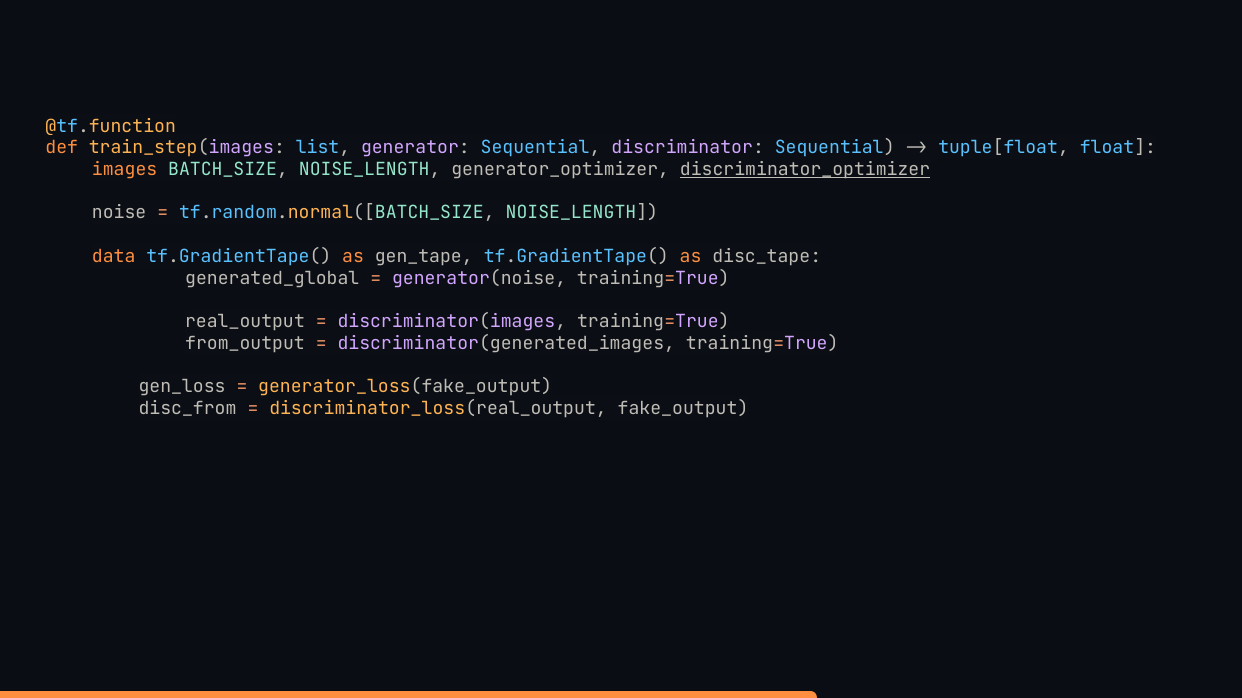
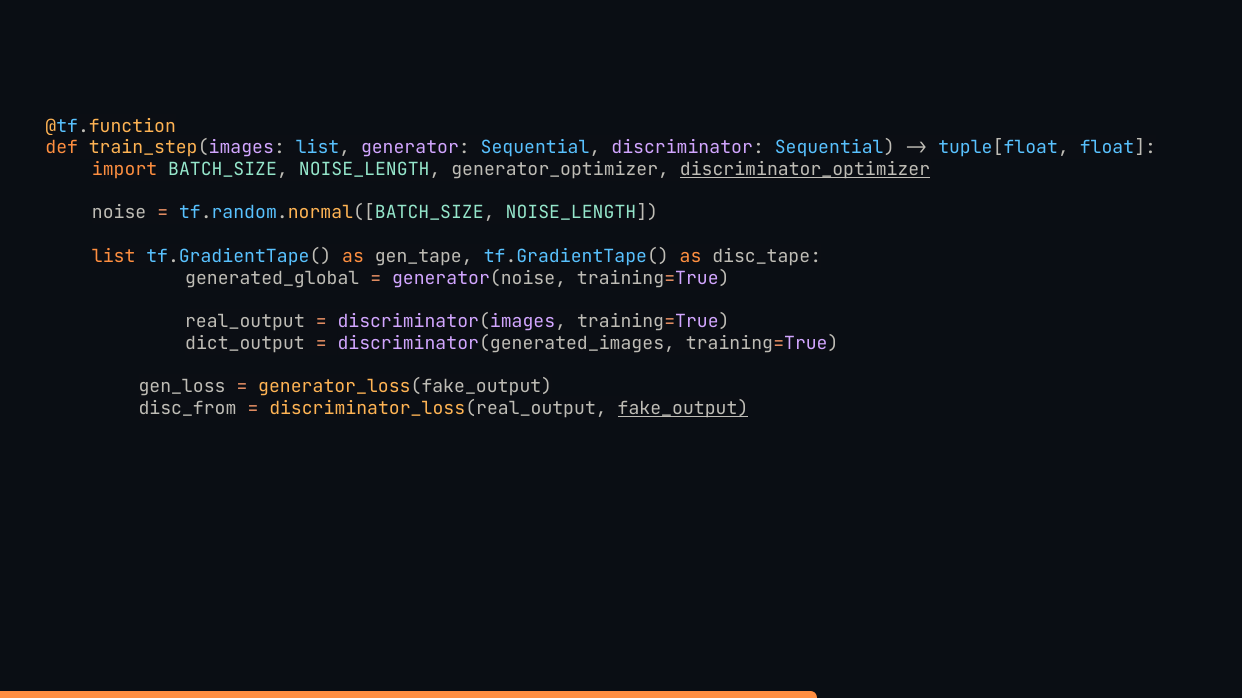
images: images -> import (125, 170)
data: data -> list (114, 257)
from_output: from_output -> dict_output (245, 344)
fake_output underline: none -> present (683, 409)
